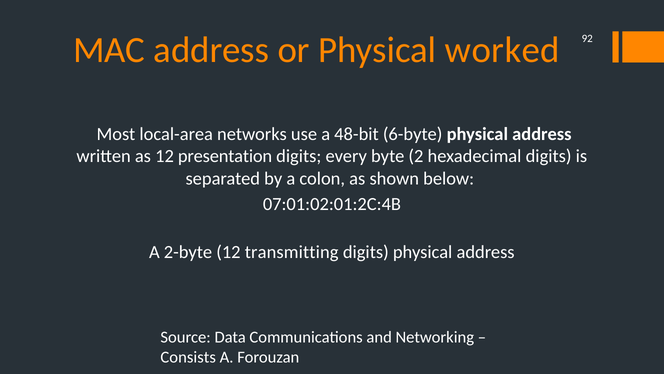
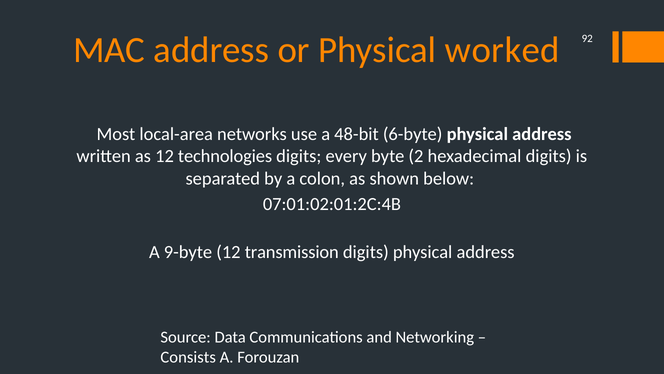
presentation: presentation -> technologies (225, 156)
2-byte: 2-byte -> 9-byte (188, 252)
transmitting: transmitting -> transmission (292, 252)
